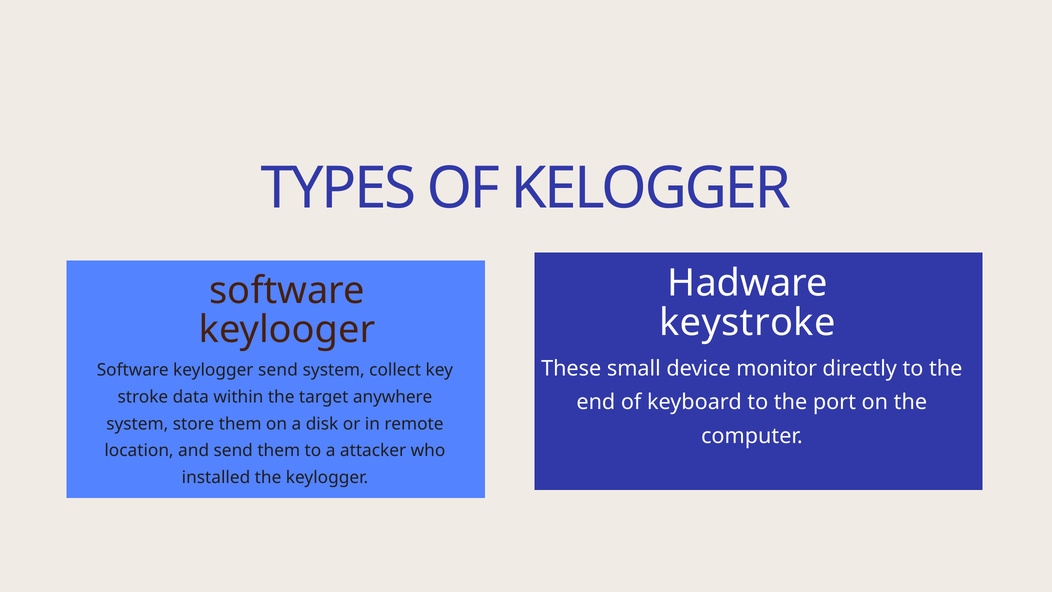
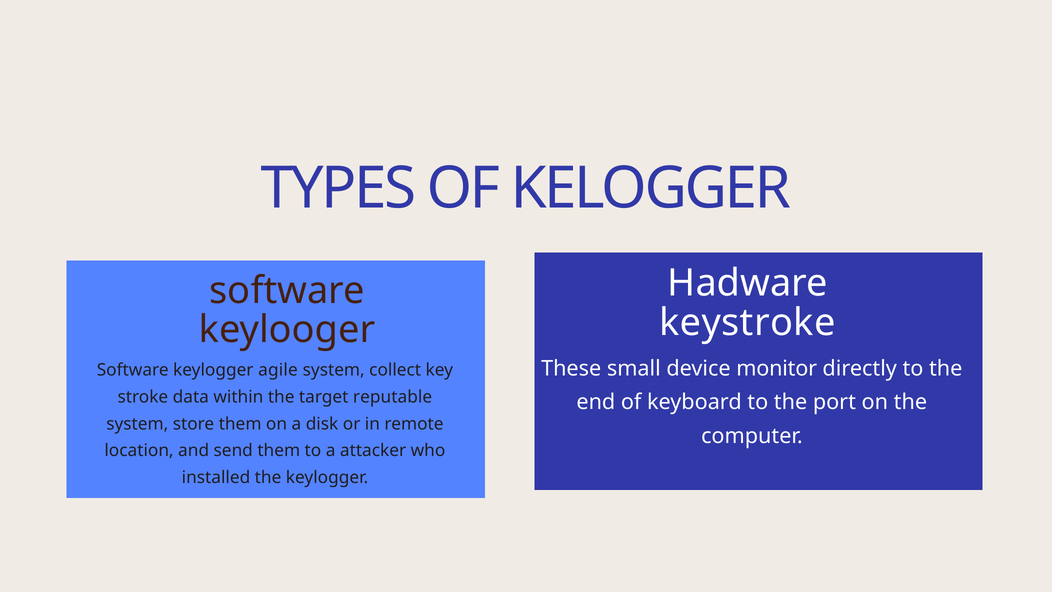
keylogger send: send -> agile (278, 370)
anywhere: anywhere -> reputable (393, 397)
